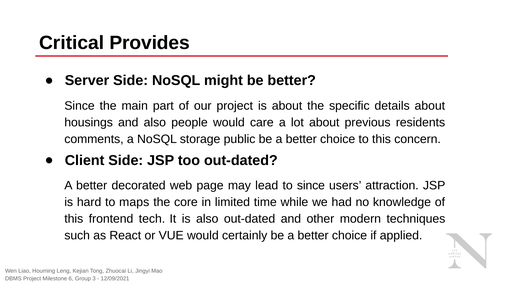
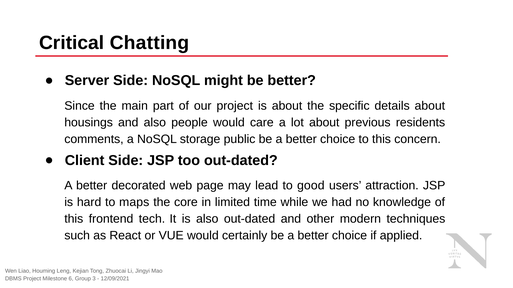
Provides: Provides -> Chatting (150, 43)
to since: since -> good (311, 186)
